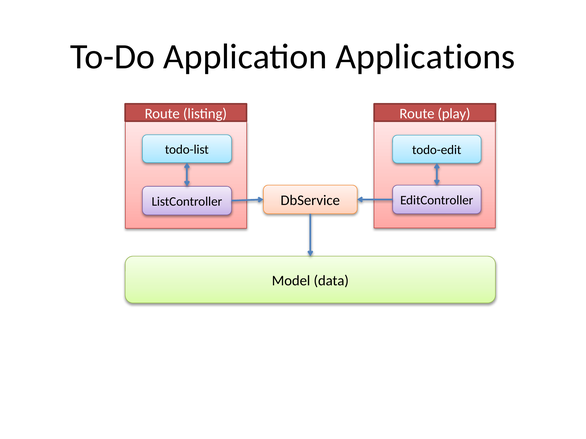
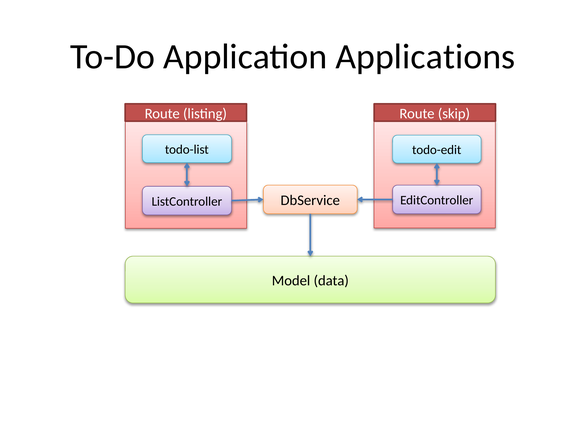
play: play -> skip (454, 114)
